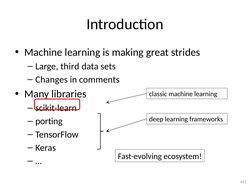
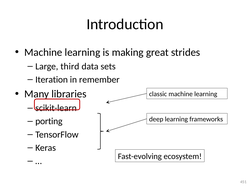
Changes: Changes -> Iteration (52, 79)
comments: comments -> remember (99, 79)
